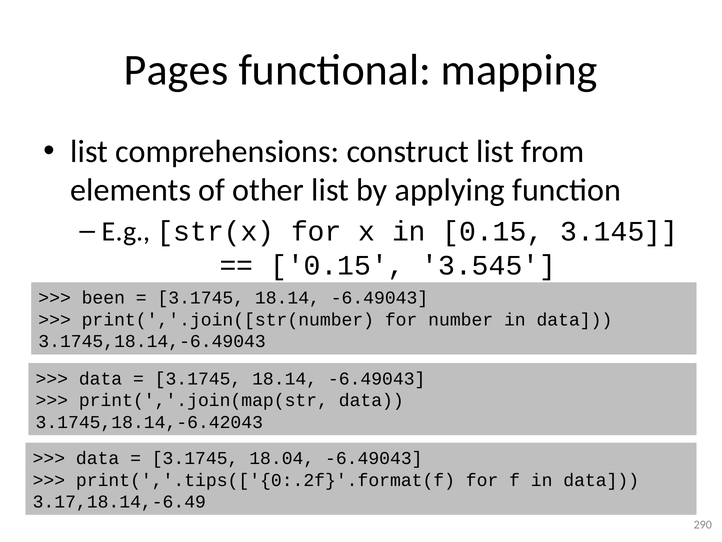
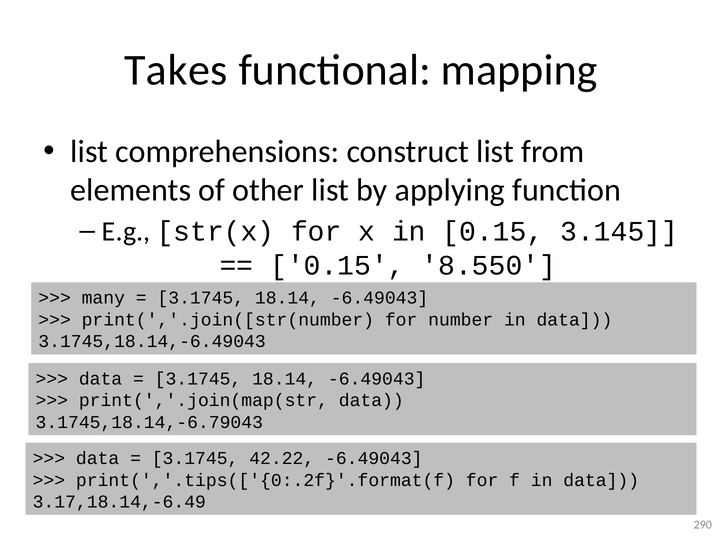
Pages: Pages -> Takes (176, 70)
3.545: 3.545 -> 8.550 (489, 265)
been: been -> many (103, 298)
3.1745,18.14,-6.42043: 3.1745,18.14,-6.42043 -> 3.1745,18.14,-6.79043 (149, 422)
18.04: 18.04 -> 42.22 (282, 458)
